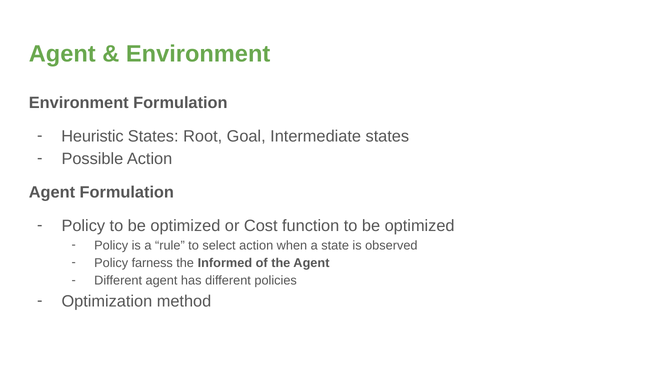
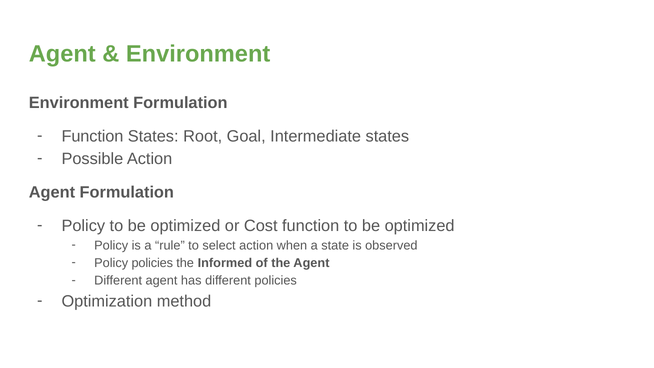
Heuristic: Heuristic -> Function (92, 136)
Policy farness: farness -> policies (152, 263)
